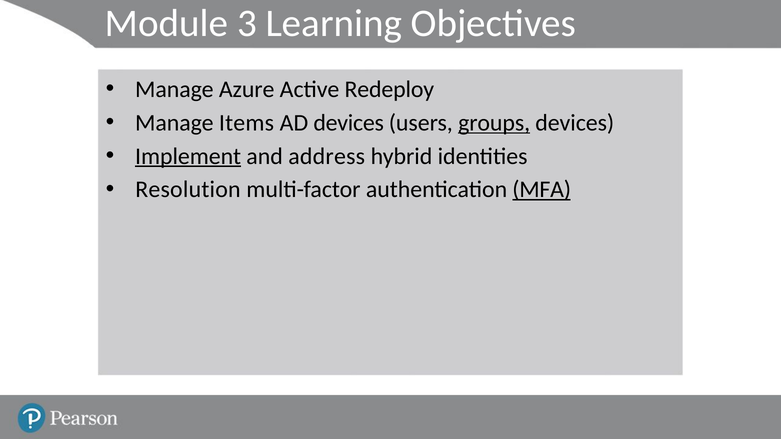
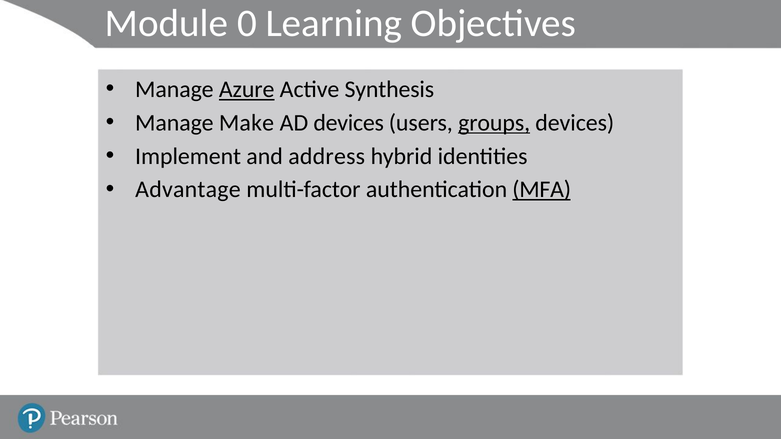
3: 3 -> 0 (247, 23)
Azure underline: none -> present (247, 89)
Redeploy: Redeploy -> Synthesis (389, 89)
Items: Items -> Make (246, 123)
Implement underline: present -> none (188, 156)
Resolution: Resolution -> Advantage (188, 190)
